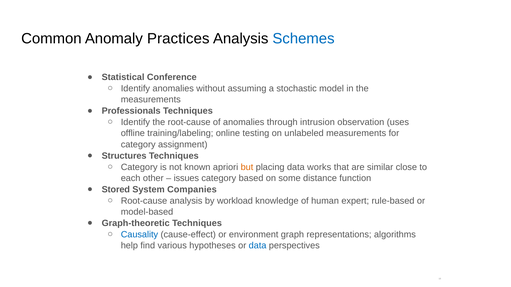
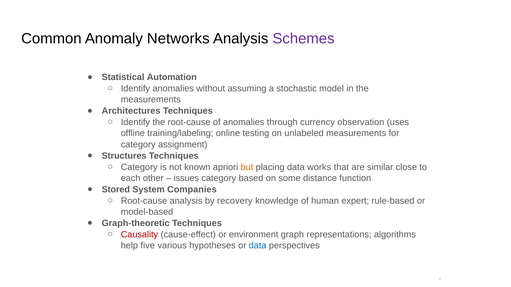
Practices: Practices -> Networks (178, 39)
Schemes colour: blue -> purple (304, 39)
Conference: Conference -> Automation (172, 77)
Professionals: Professionals -> Architectures (131, 111)
intrusion: intrusion -> currency (318, 122)
workload: workload -> recovery (235, 201)
Causality colour: blue -> red (139, 235)
find: find -> five (148, 246)
